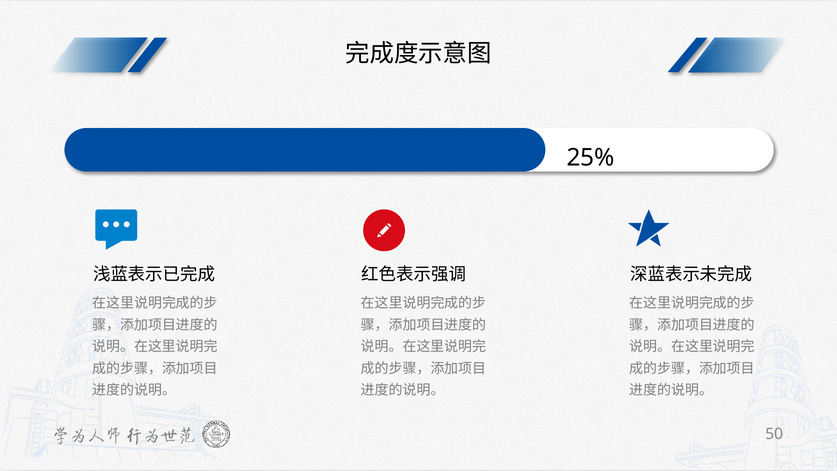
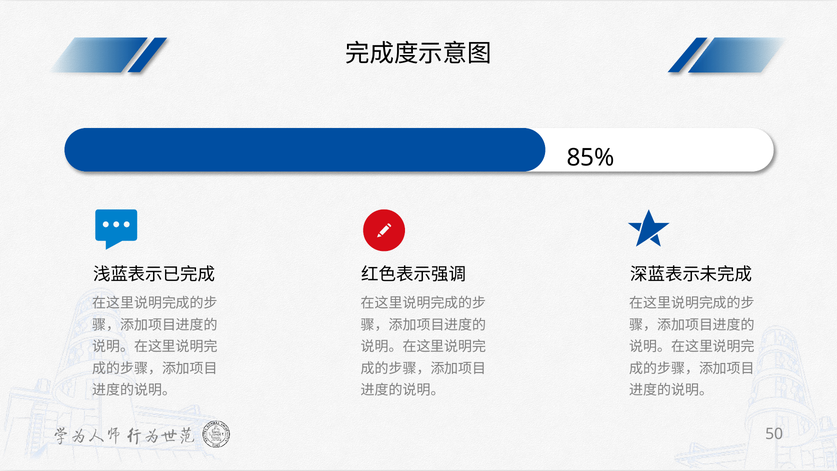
25%: 25% -> 85% (591, 158)
